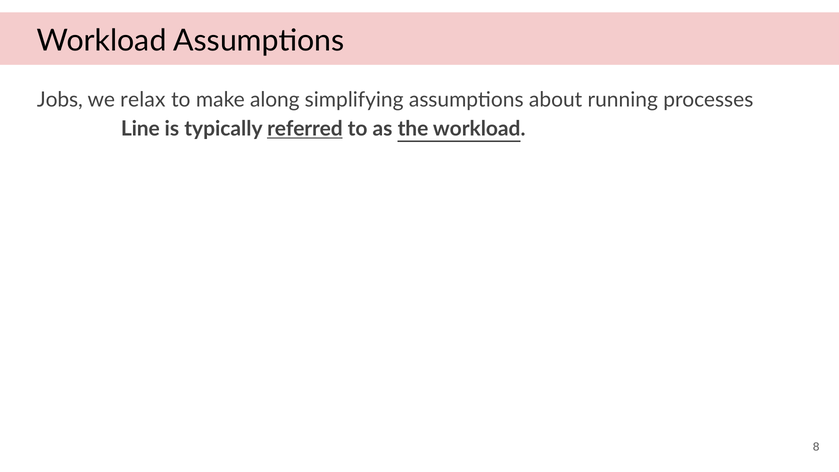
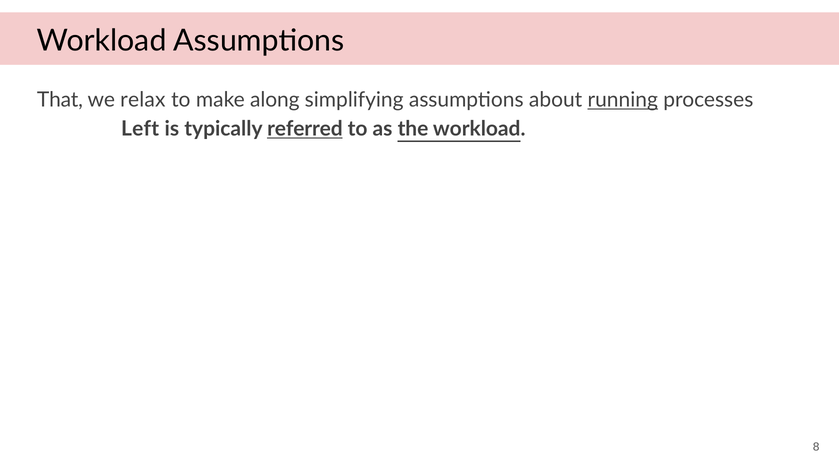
Jobs: Jobs -> That (60, 100)
running underline: none -> present (623, 100)
Line: Line -> Left (140, 129)
